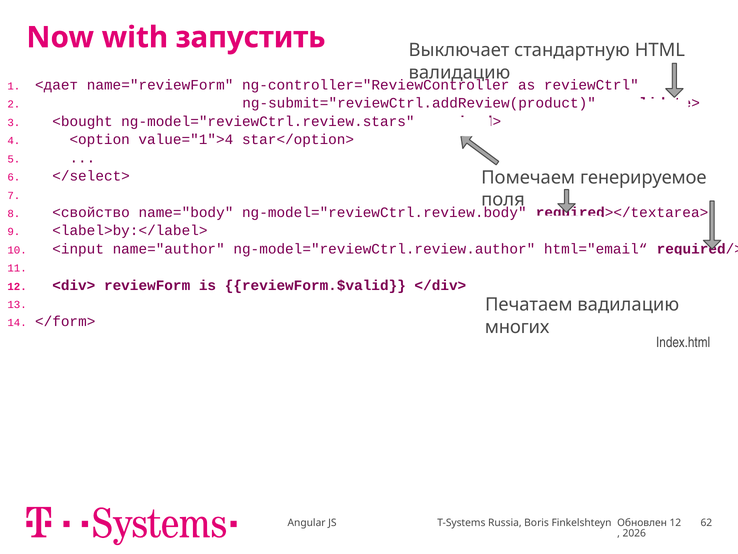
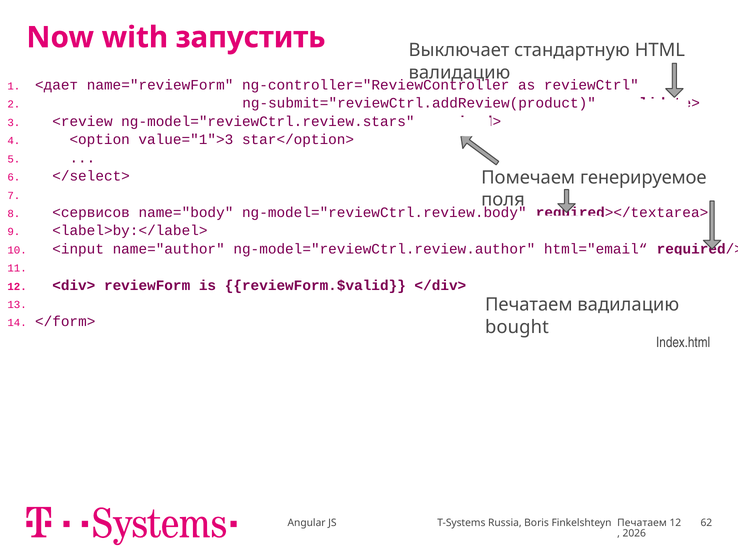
<bought: <bought -> <review (82, 121)
value="1">4: value="1">4 -> value="1">3 (186, 140)
<свойство: <свойство -> <сервисов (91, 212)
многих: многих -> bought (517, 327)
Обновлен: Обновлен -> Печатаем (642, 523)
